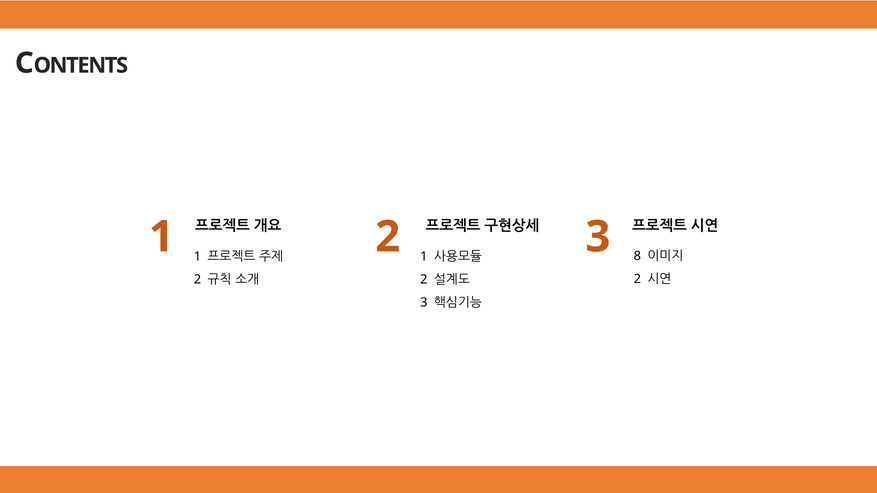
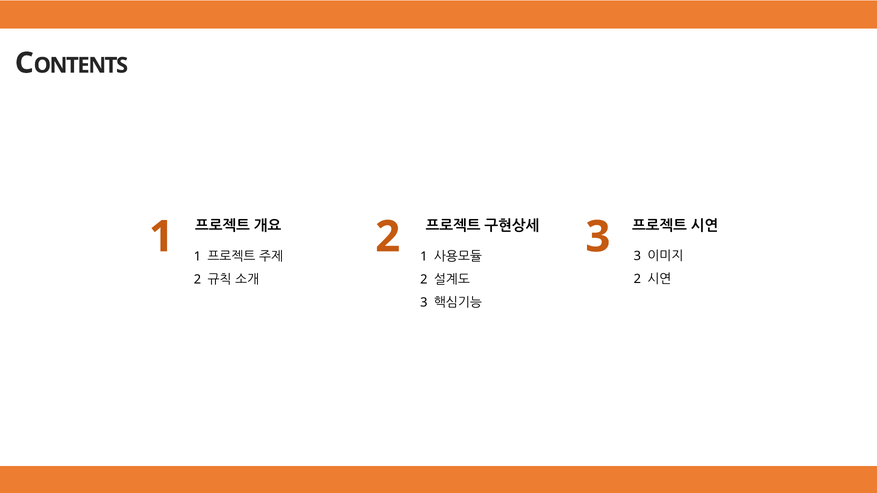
1 8: 8 -> 3 (637, 256)
